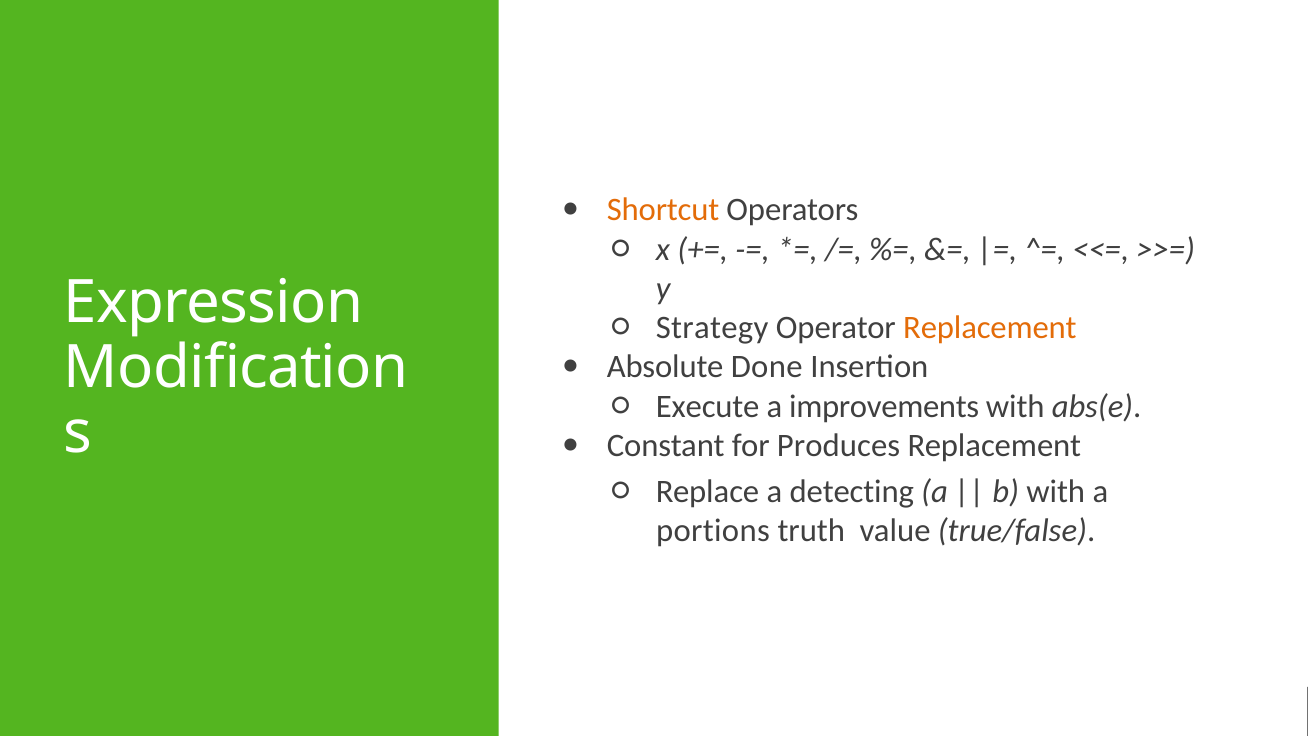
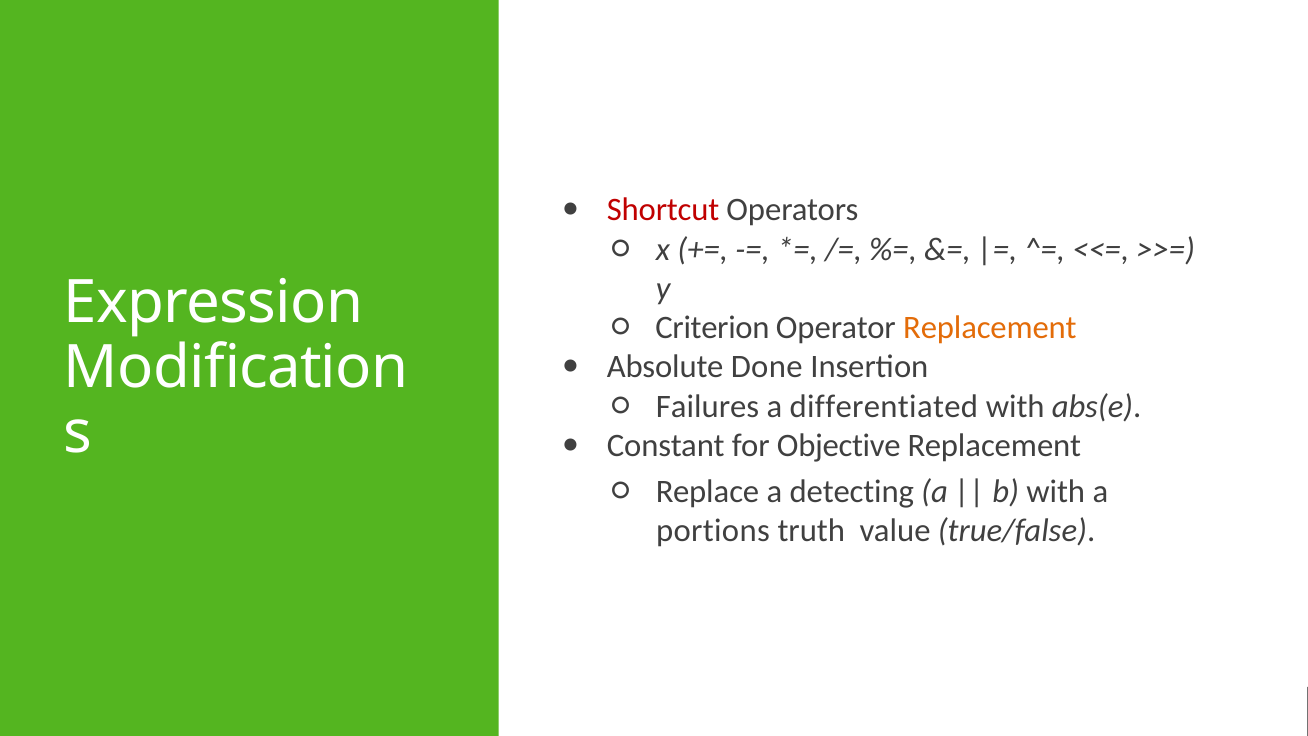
Shortcut colour: orange -> red (663, 210)
Strategy: Strategy -> Criterion (712, 328)
Execute: Execute -> Failures (708, 407)
improvements: improvements -> differentiated (884, 407)
Produces: Produces -> Objective (839, 446)
